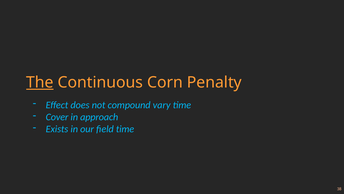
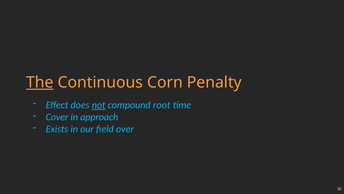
not underline: none -> present (99, 105)
vary: vary -> root (162, 105)
field time: time -> over (125, 129)
